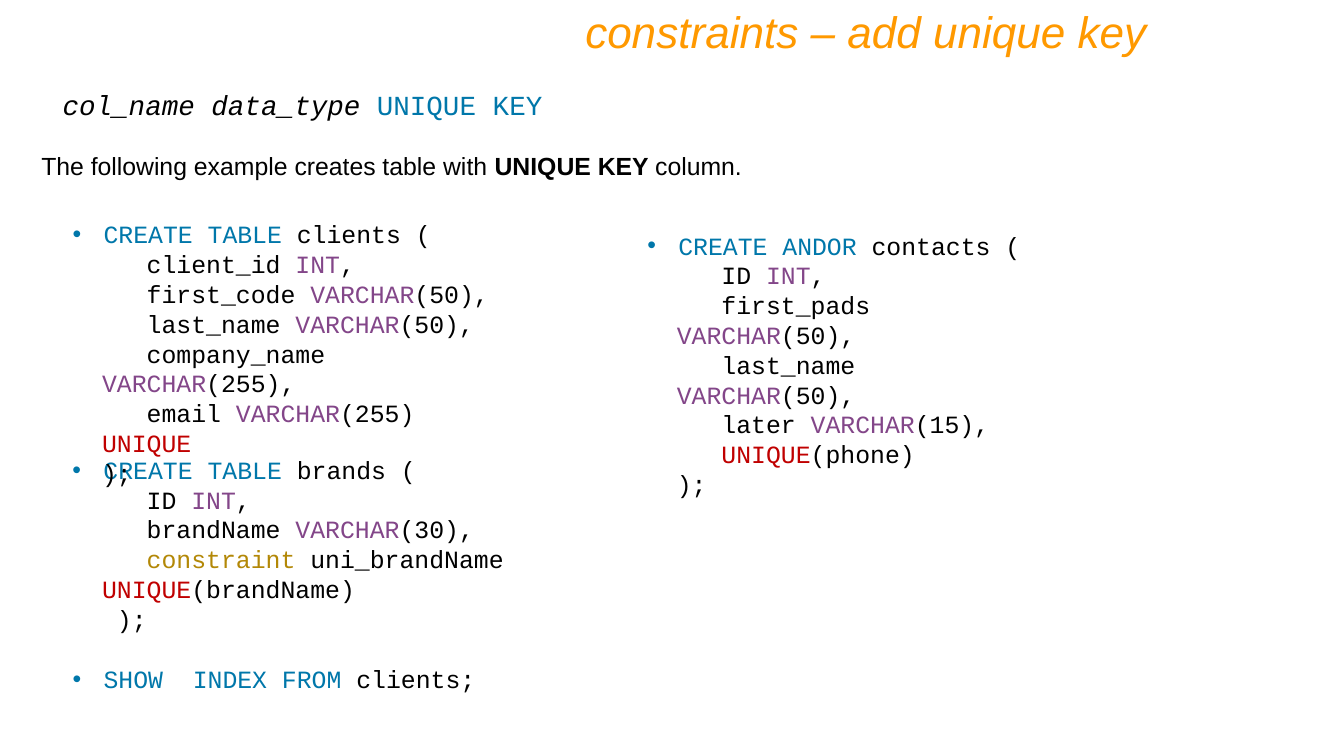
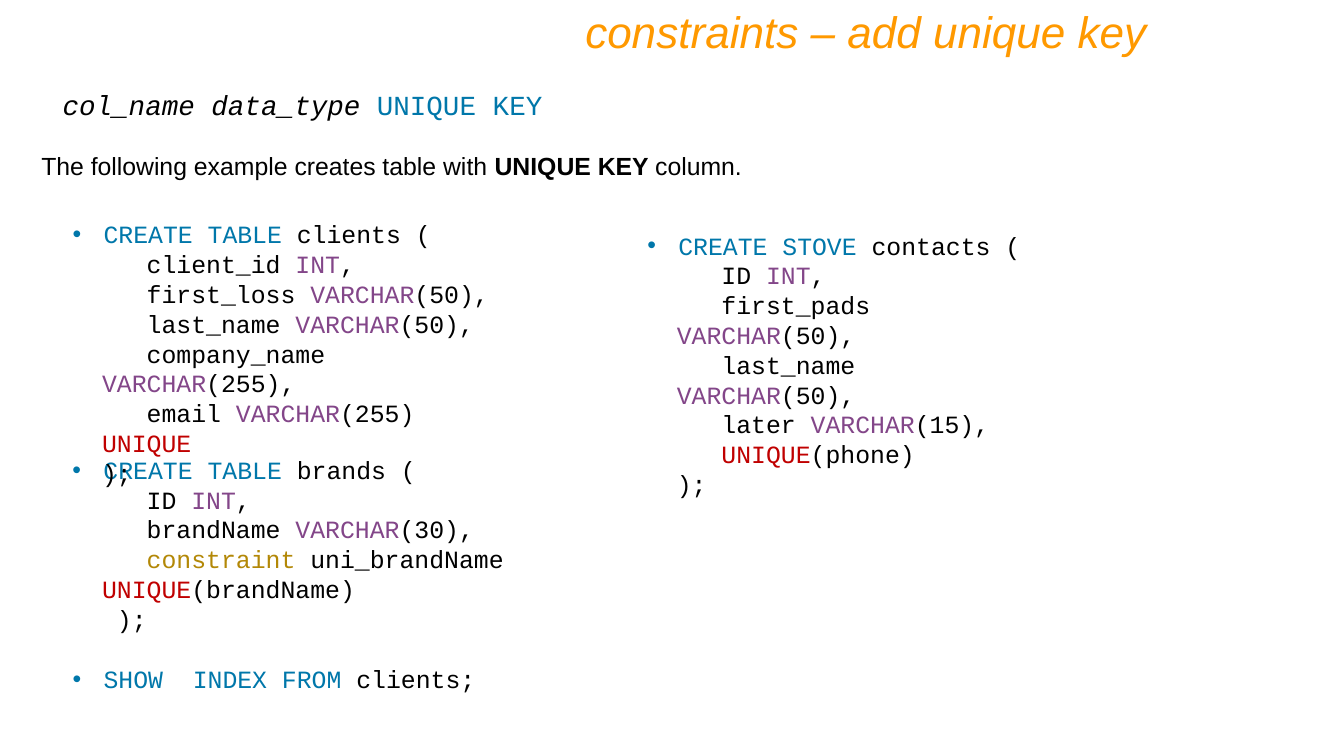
ANDOR: ANDOR -> STOVE (820, 247)
first_code: first_code -> first_loss (221, 295)
